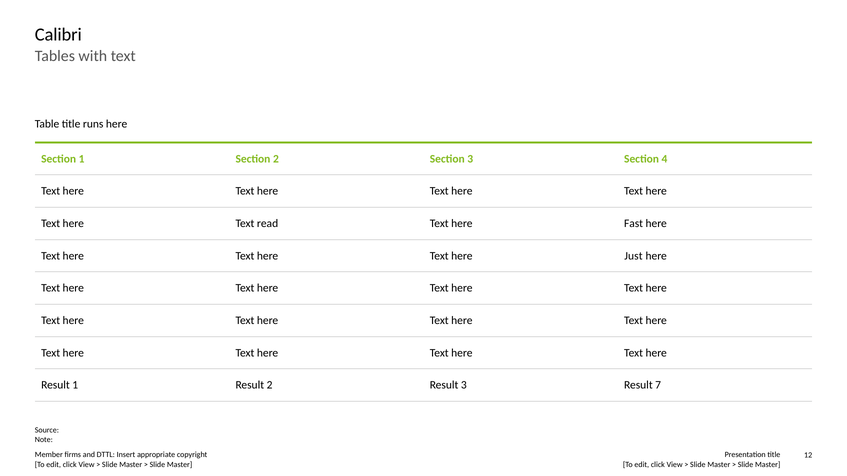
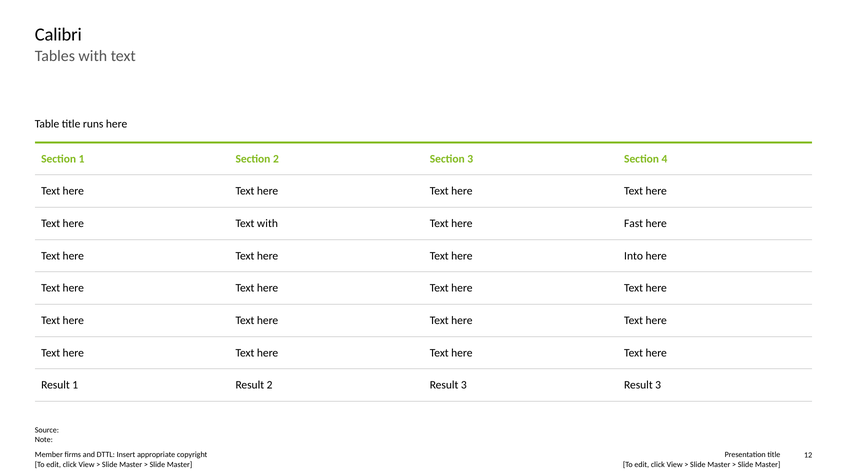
Text read: read -> with (267, 224)
Just: Just -> Into (634, 256)
3 Result 7: 7 -> 3 (658, 385)
